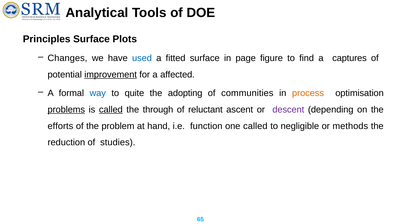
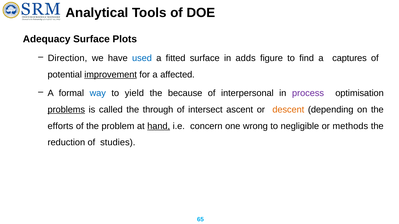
Principles: Principles -> Adequacy (47, 39)
Changes: Changes -> Direction (67, 58)
page: page -> adds (246, 58)
quite: quite -> yield (134, 93)
adopting: adopting -> because (185, 93)
communities: communities -> interpersonal (247, 93)
process colour: orange -> purple (308, 93)
called underline: present -> none (111, 110)
reluctant: reluctant -> intersect (205, 110)
descent colour: purple -> orange (288, 110)
hand underline: none -> present (159, 126)
function: function -> concern (206, 126)
one called: called -> wrong (255, 126)
